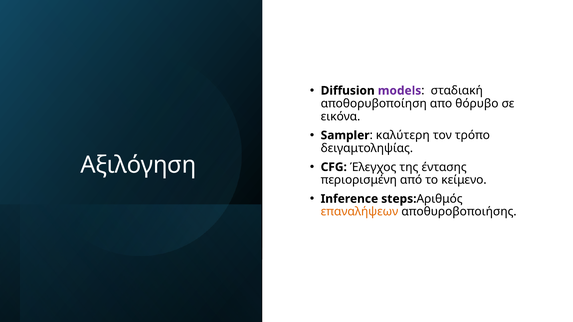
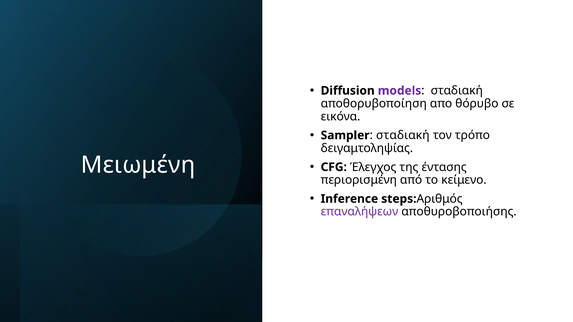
καλύτερη: καλύτερη -> σταδιακή (403, 135)
Αξιλόγηση: Αξιλόγηση -> Μειωμένη (138, 165)
επαναλήψεων colour: orange -> purple (359, 212)
